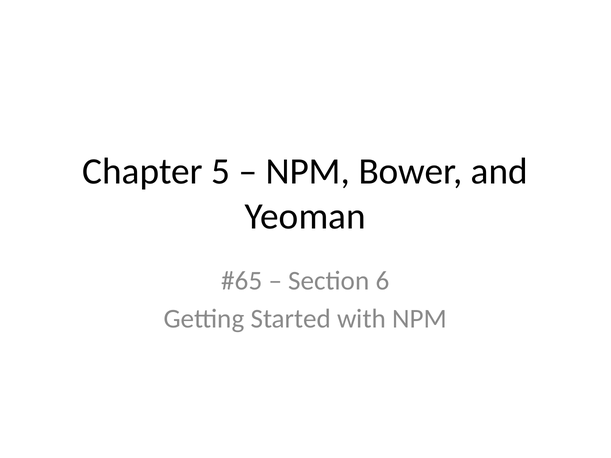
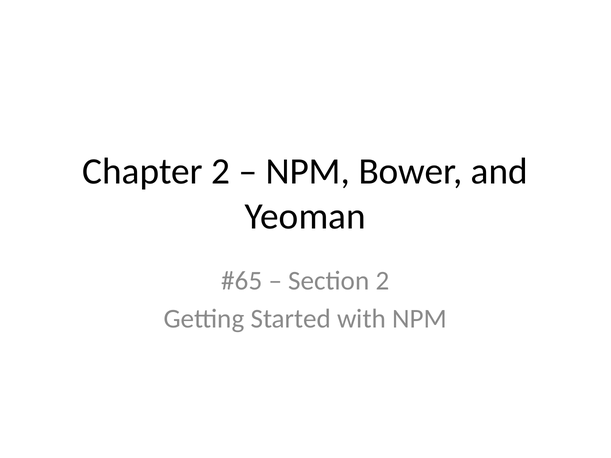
Chapter 5: 5 -> 2 (221, 172)
Section 6: 6 -> 2 (382, 281)
